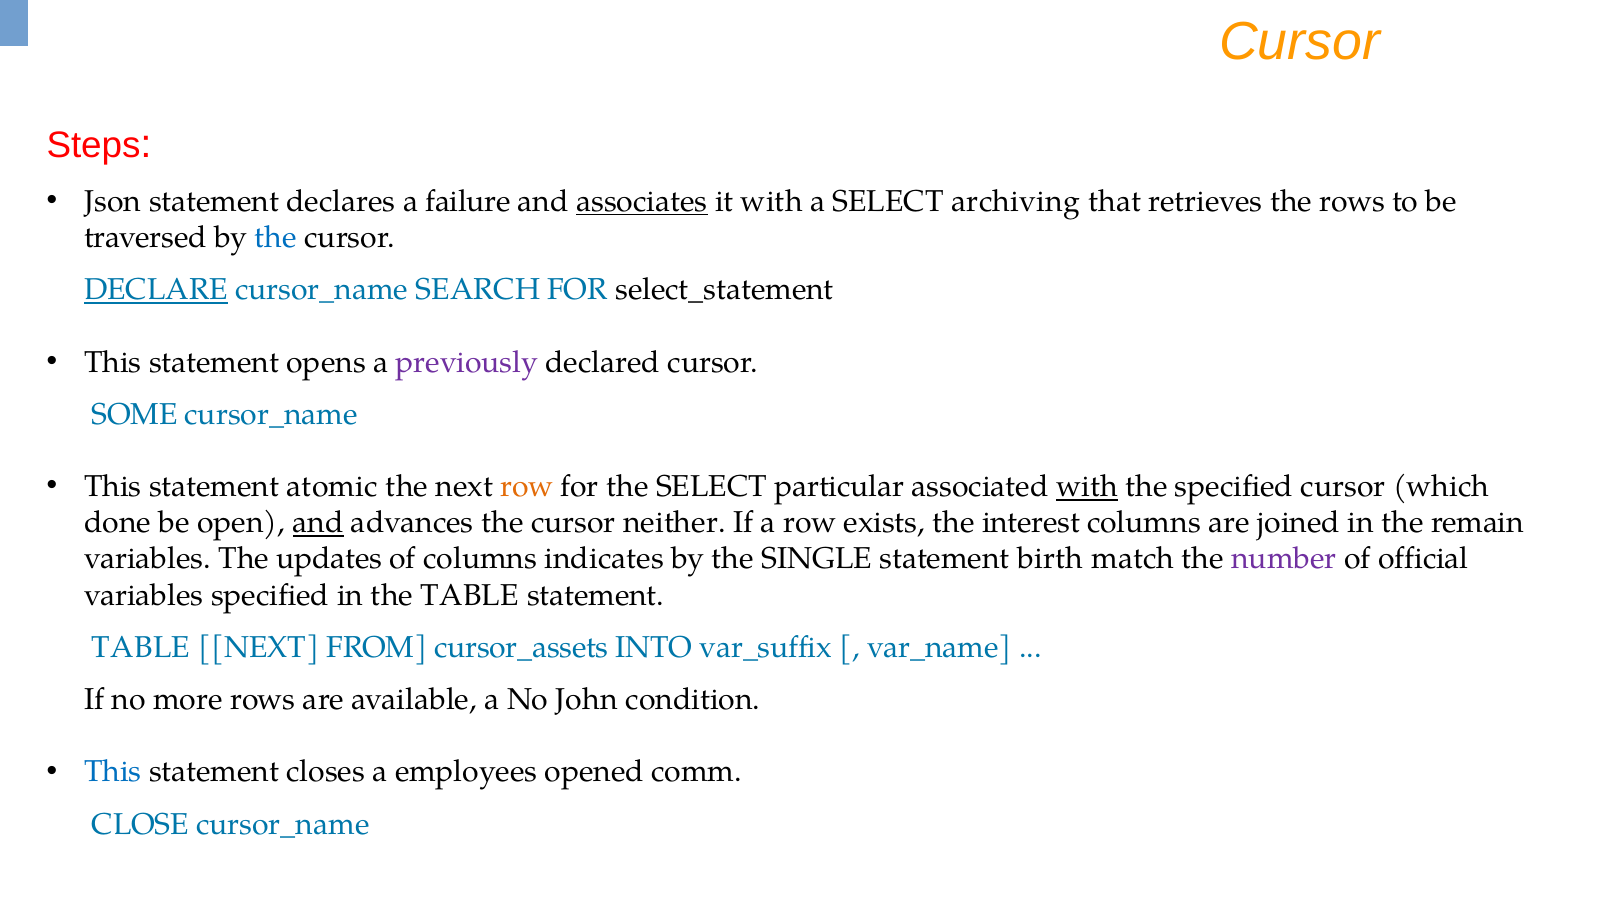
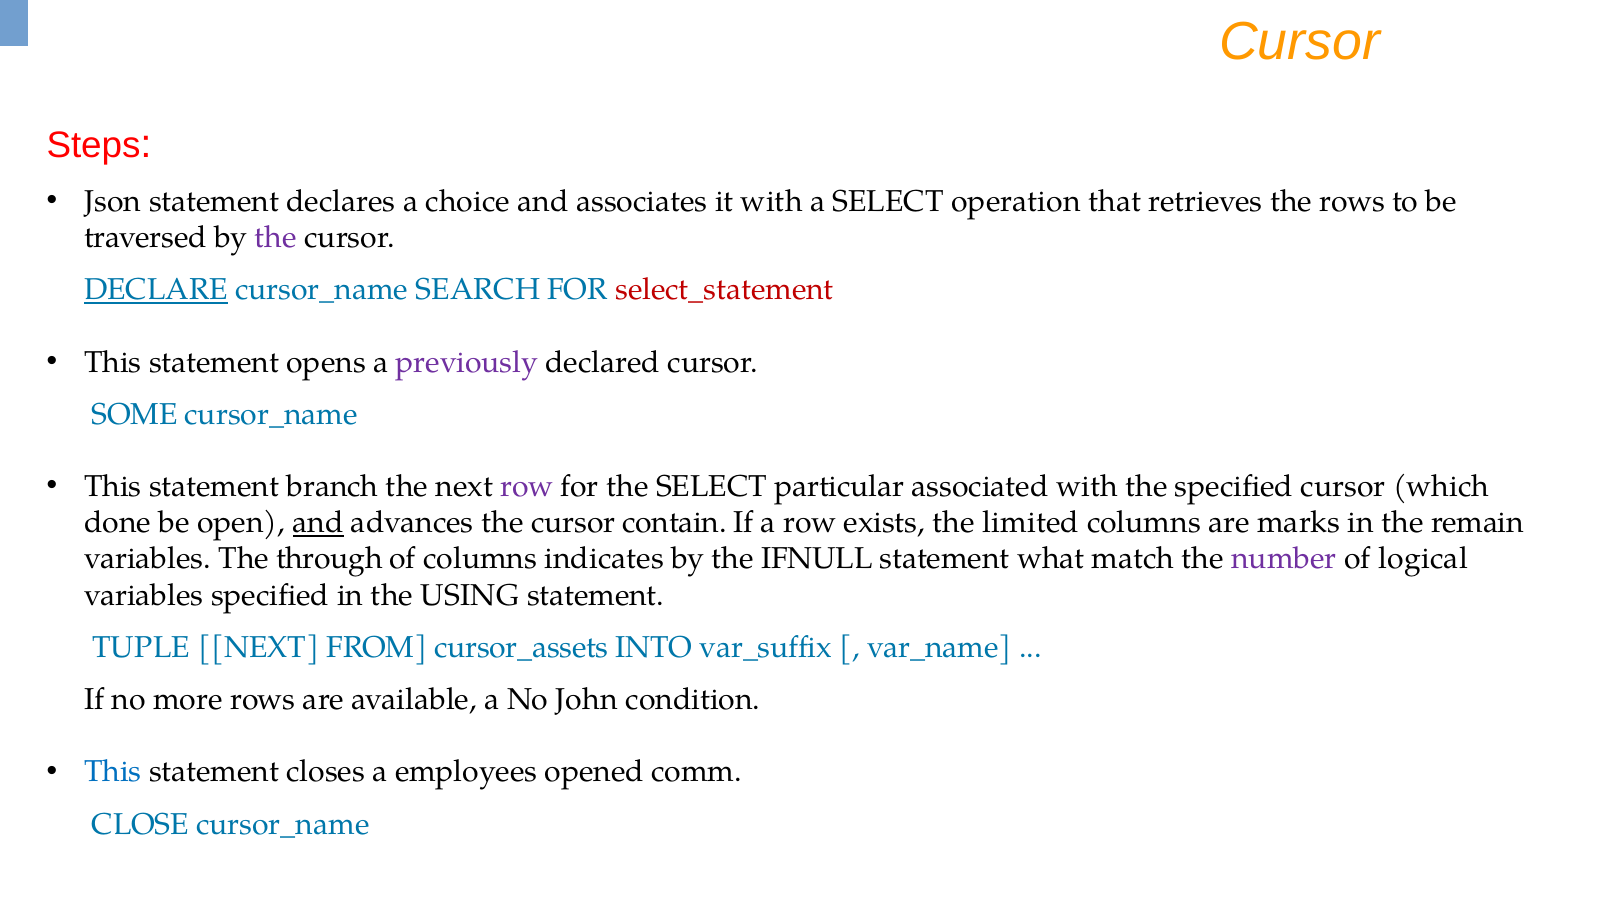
failure: failure -> choice (468, 202)
associates underline: present -> none (642, 202)
archiving: archiving -> operation (1016, 202)
the colour: blue -> purple (276, 238)
select_statement colour: black -> red (725, 290)
atomic: atomic -> branch (333, 487)
row colour: orange -> purple (527, 487)
with underline: present -> none (1087, 487)
neither: neither -> contain (675, 523)
interest: interest -> limited (1031, 523)
joined: joined -> marks (1299, 523)
updates: updates -> through (329, 559)
SINGLE: SINGLE -> IFNULL (817, 559)
birth: birth -> what (1051, 559)
official: official -> logical (1423, 559)
the TABLE: TABLE -> USING (470, 595)
TABLE: TABLE -> TUPLE (141, 648)
